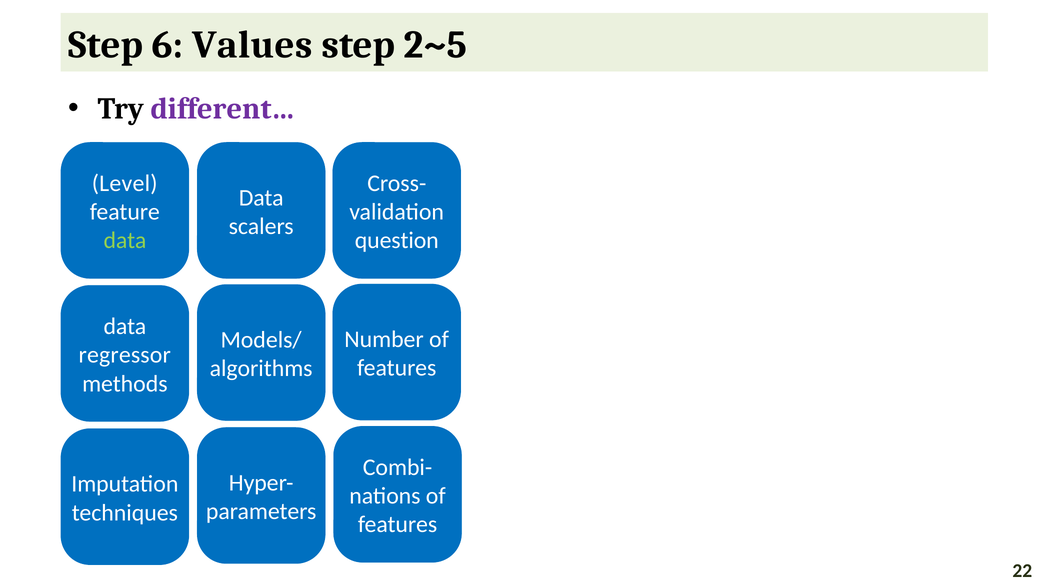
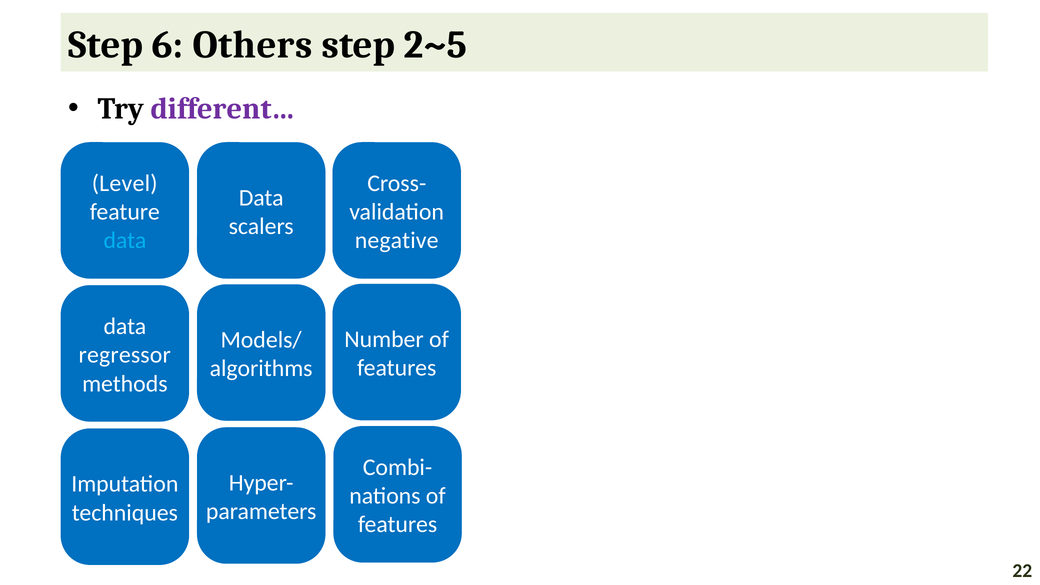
Values: Values -> Others (252, 45)
data colour: light green -> light blue (125, 241)
question: question -> negative (397, 241)
